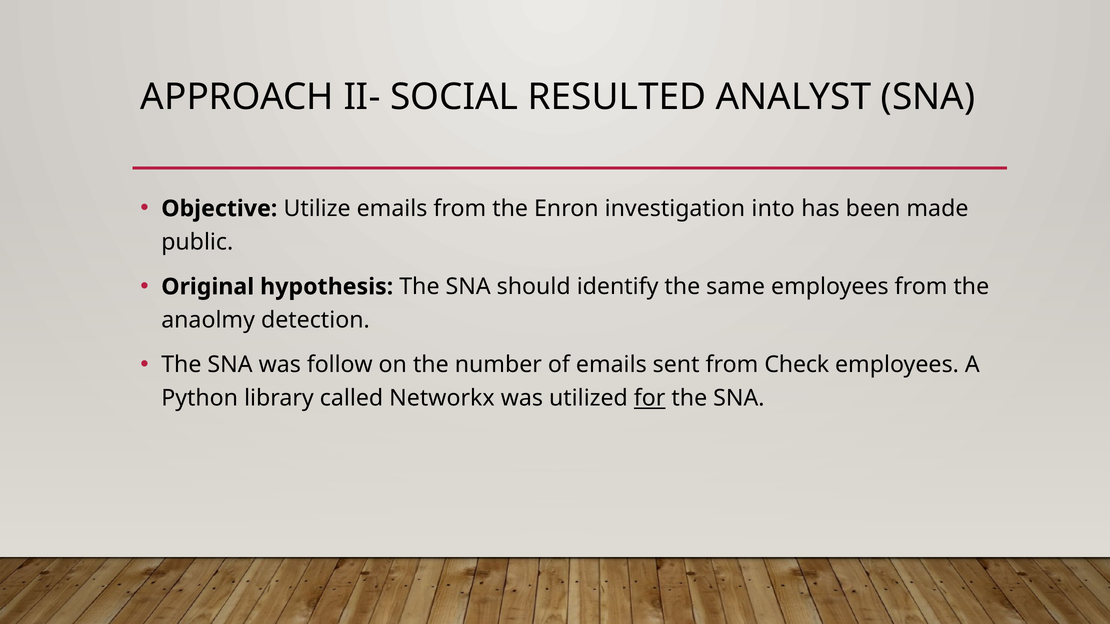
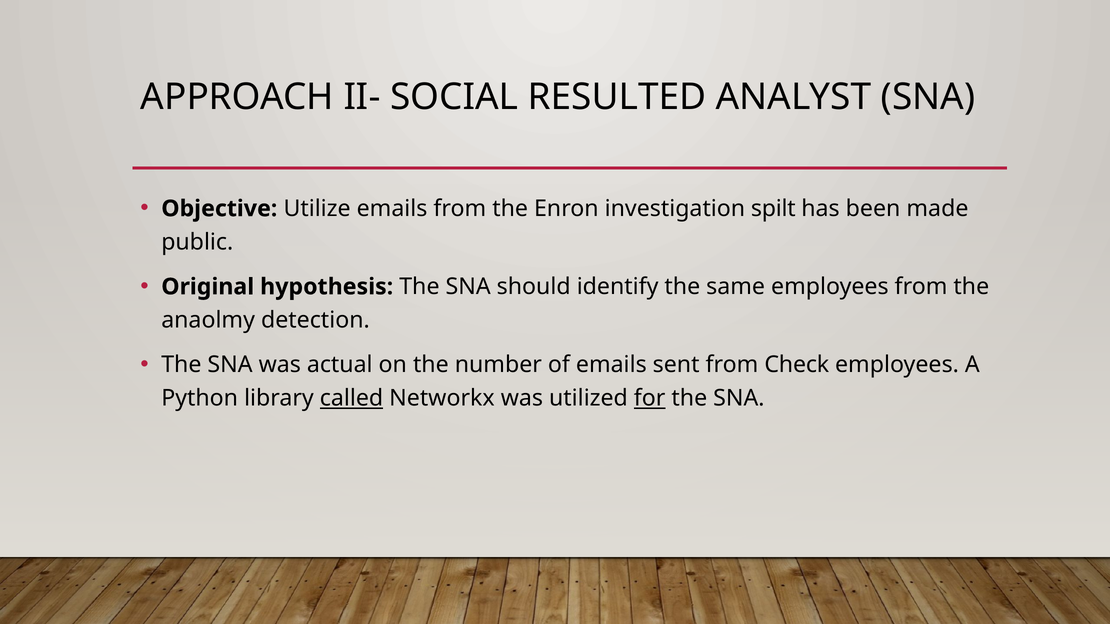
into: into -> spilt (773, 209)
follow: follow -> actual (340, 365)
called underline: none -> present (352, 398)
